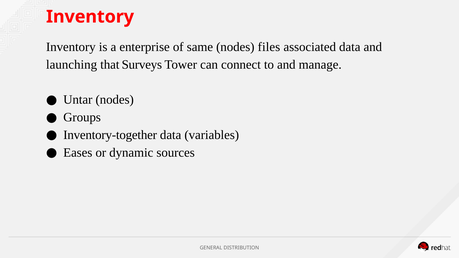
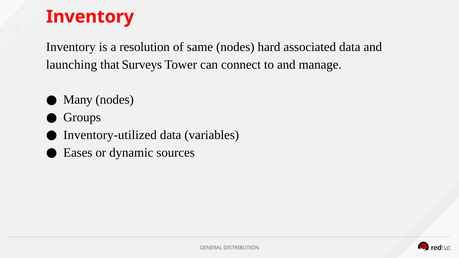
enterprise: enterprise -> resolution (145, 47)
files: files -> hard (269, 47)
Untar: Untar -> Many (78, 100)
Inventory-together: Inventory-together -> Inventory-utilized (110, 135)
